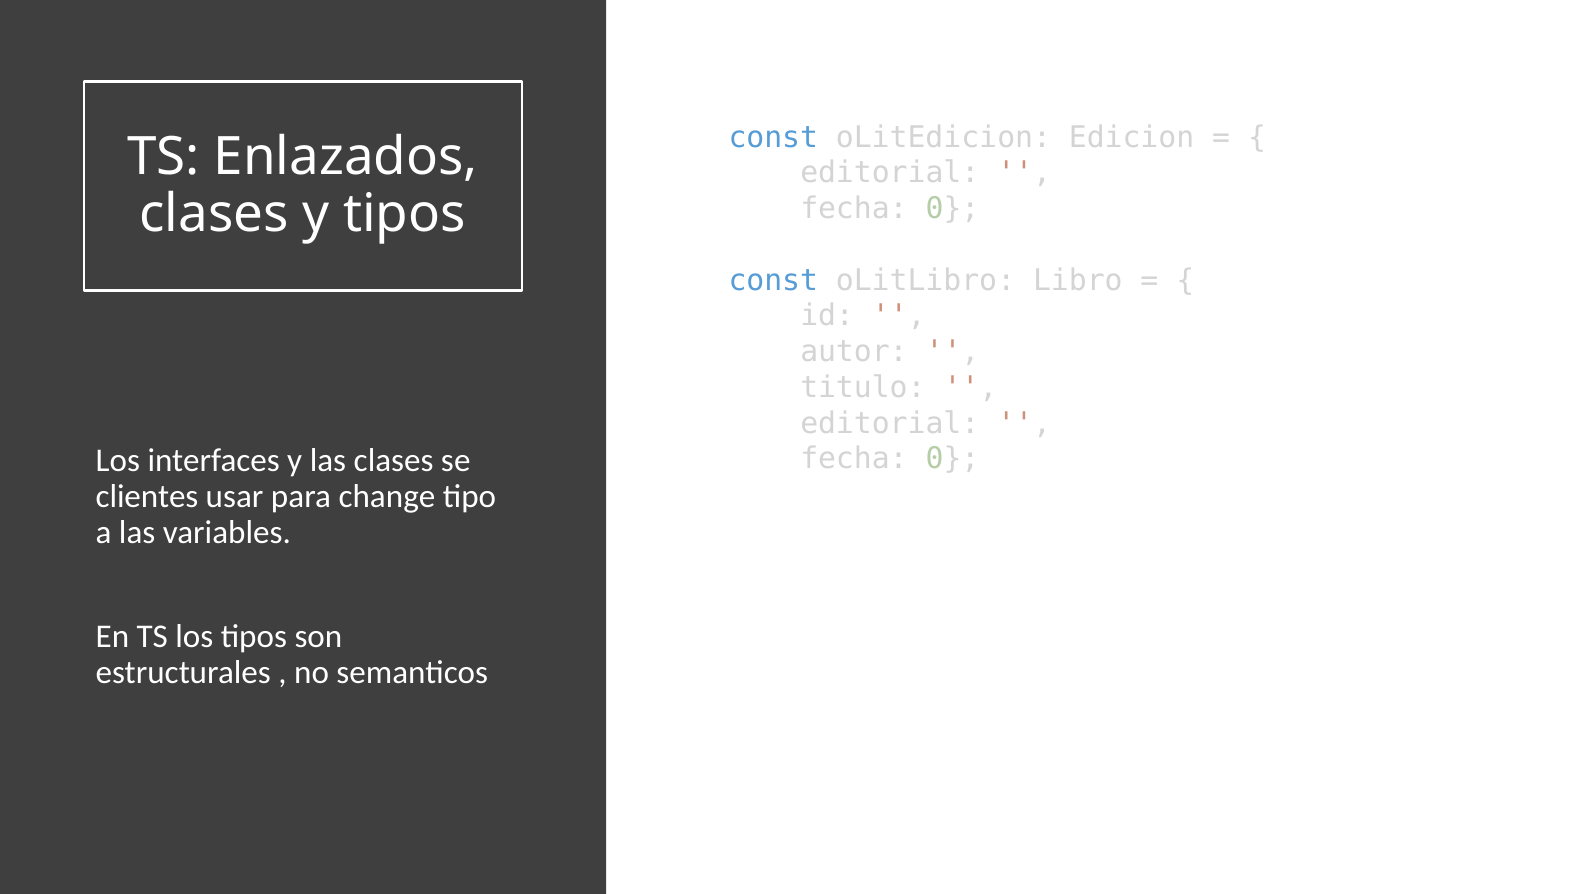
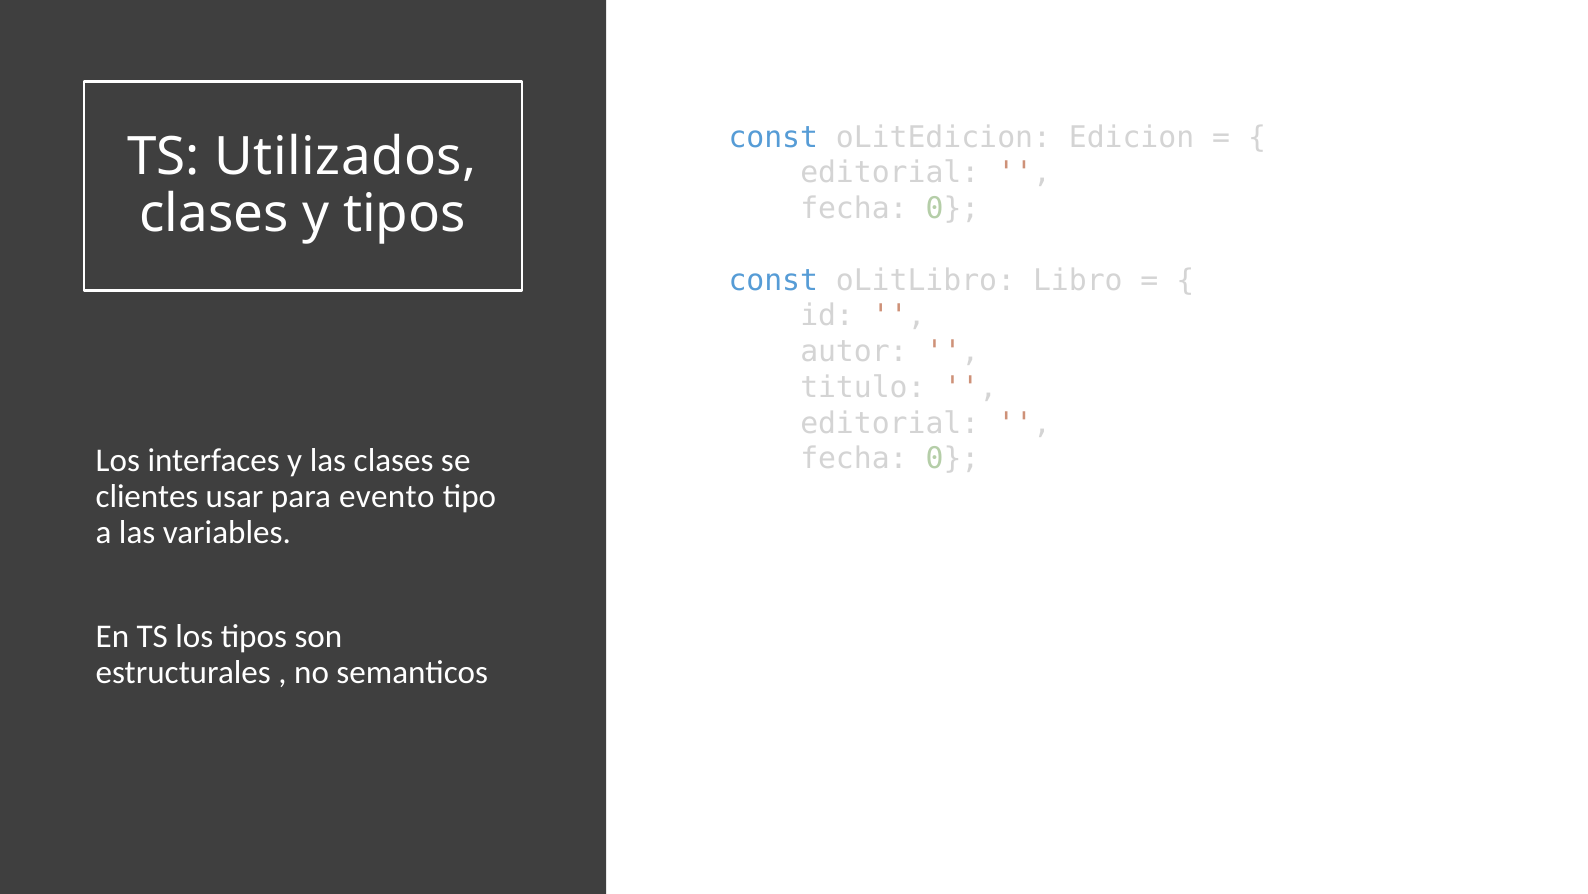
Enlazados: Enlazados -> Utilizados (346, 157)
change: change -> evento (387, 496)
